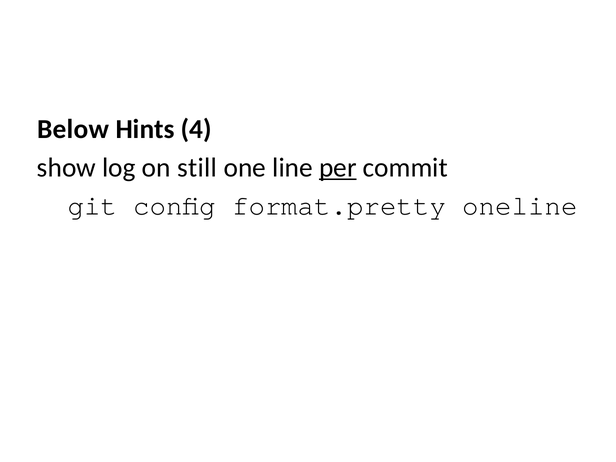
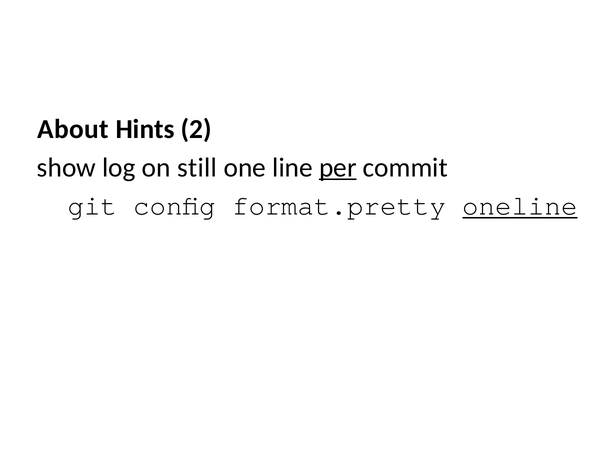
Below: Below -> About (73, 129)
4: 4 -> 2 (196, 129)
oneline underline: none -> present (520, 206)
